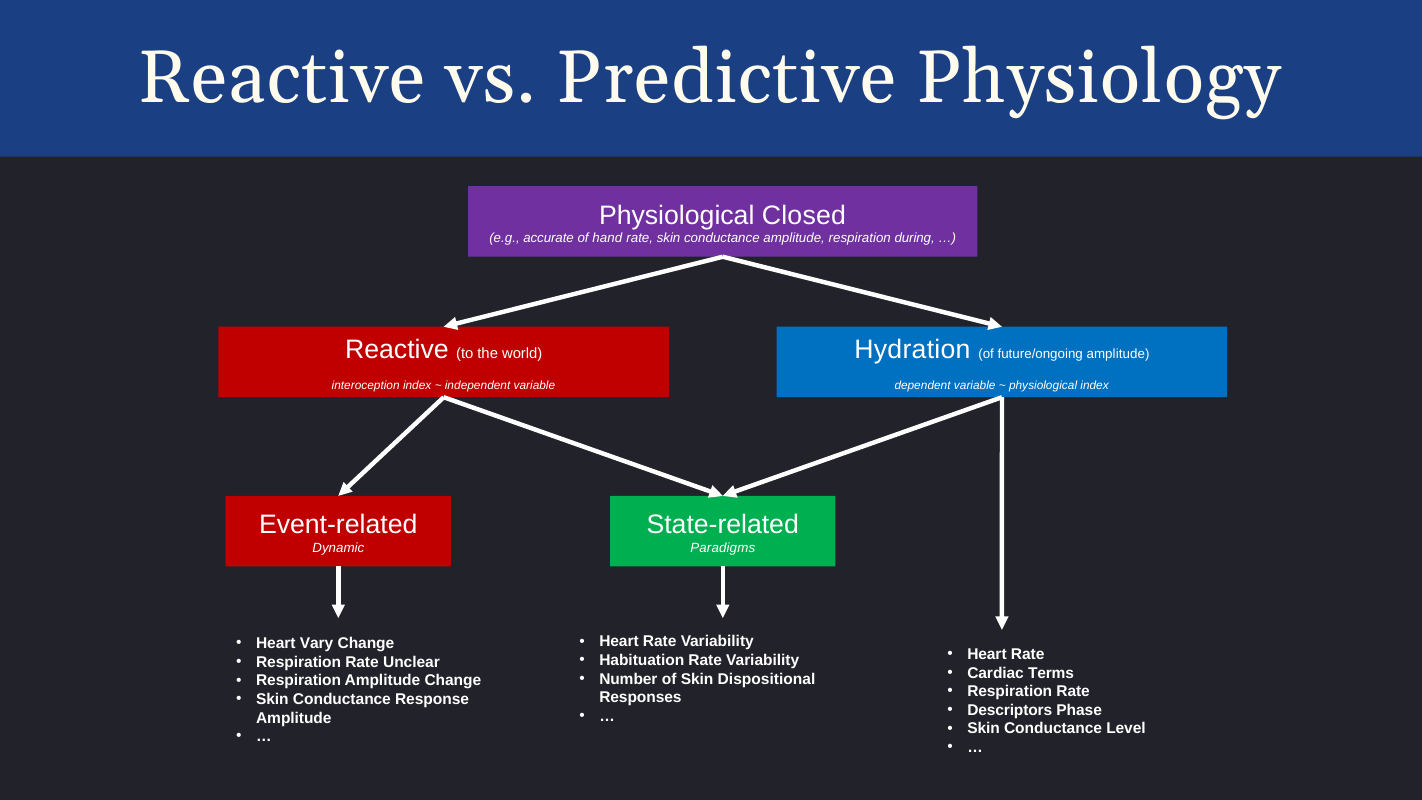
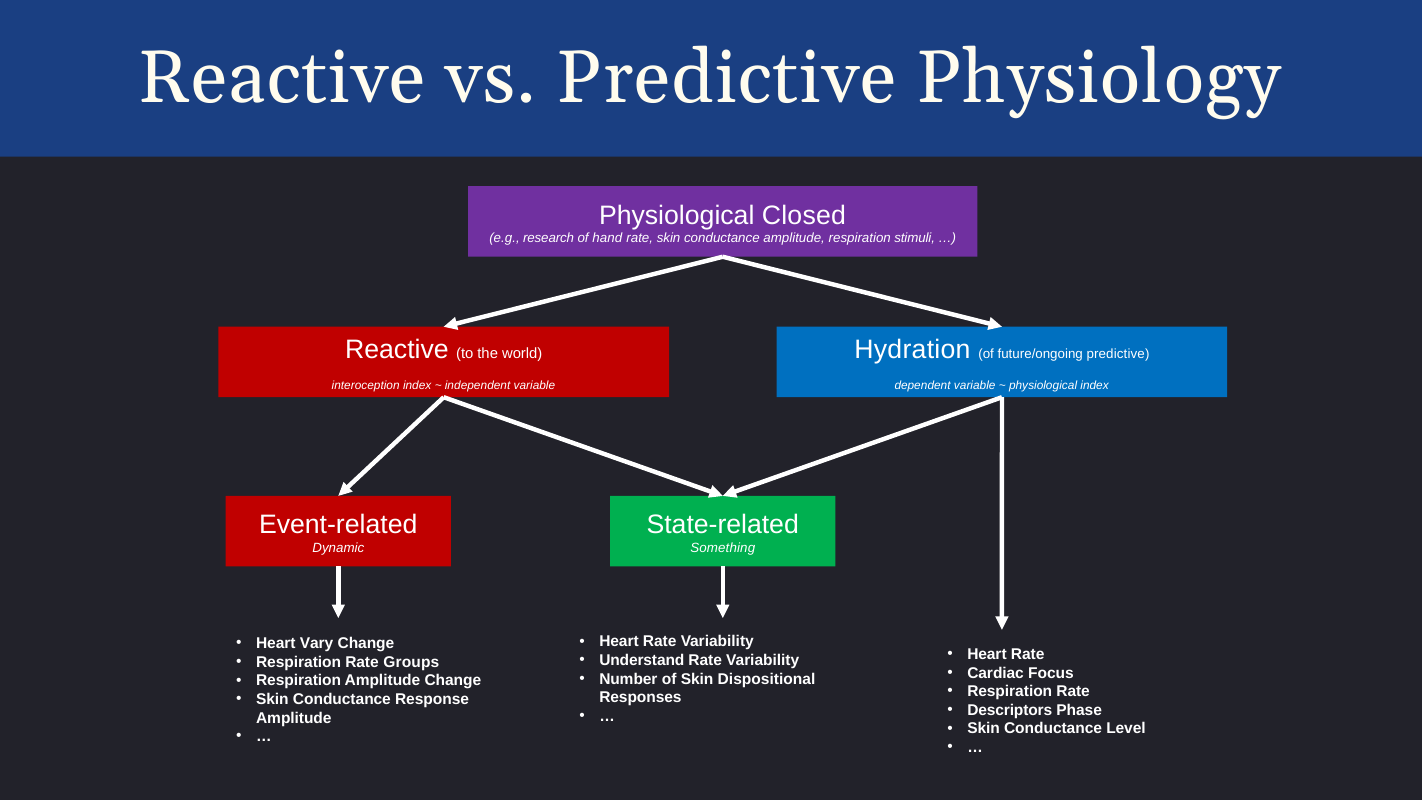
accurate: accurate -> research (549, 238)
during: during -> stimuli (915, 238)
future/ongoing amplitude: amplitude -> predictive (1118, 354)
Paradigms: Paradigms -> Something (723, 548)
Habituation: Habituation -> Understand (642, 660)
Unclear: Unclear -> Groups (411, 662)
Terms: Terms -> Focus (1051, 673)
